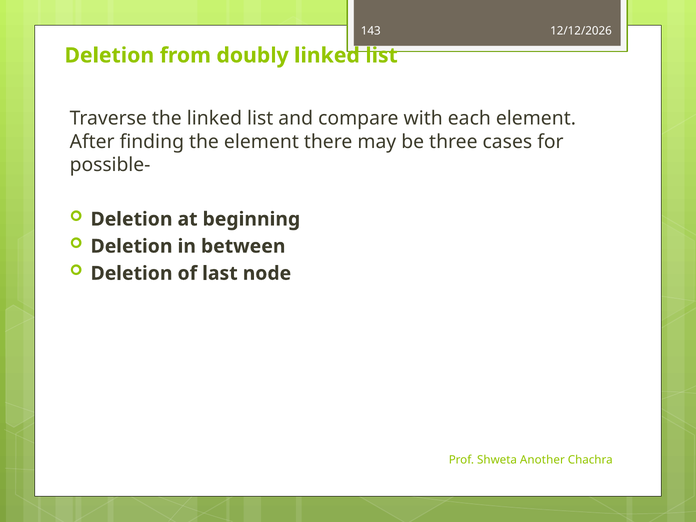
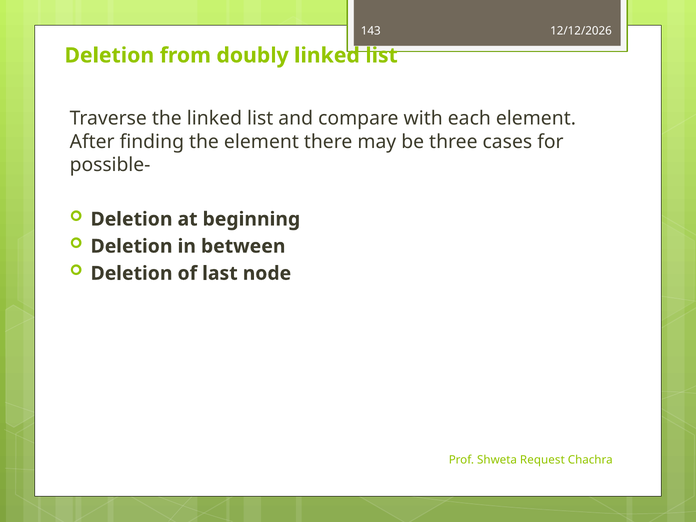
Another: Another -> Request (542, 460)
